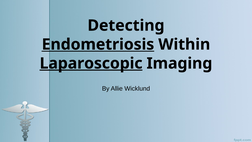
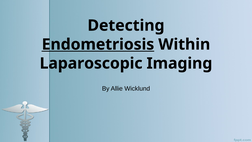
Laparoscopic underline: present -> none (91, 63)
